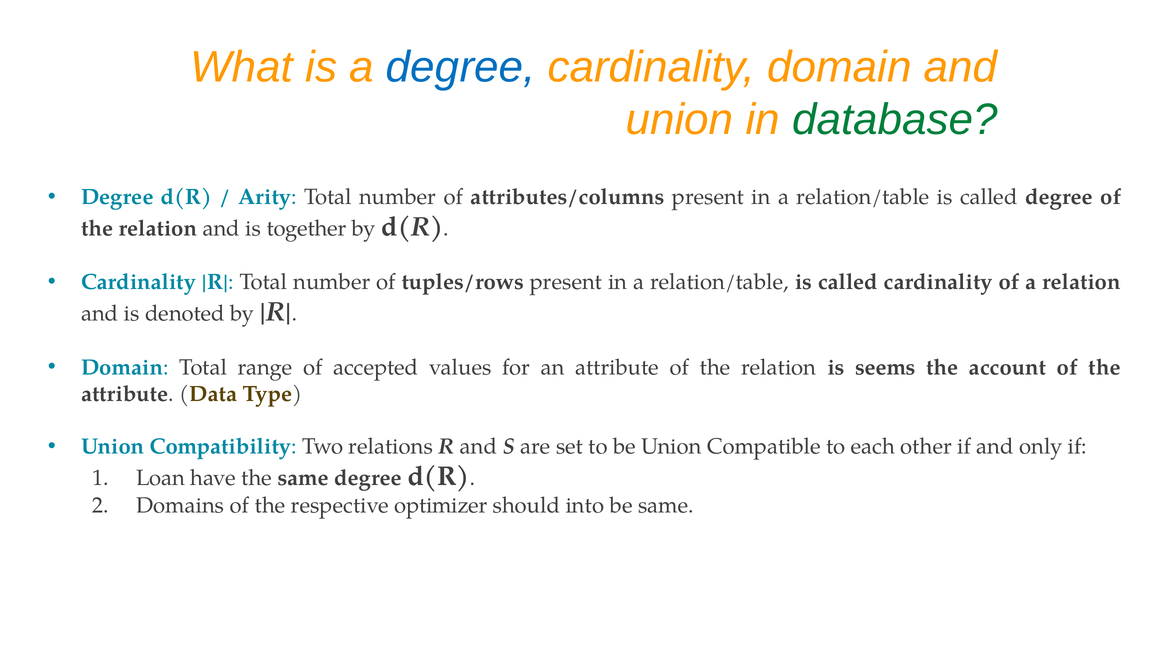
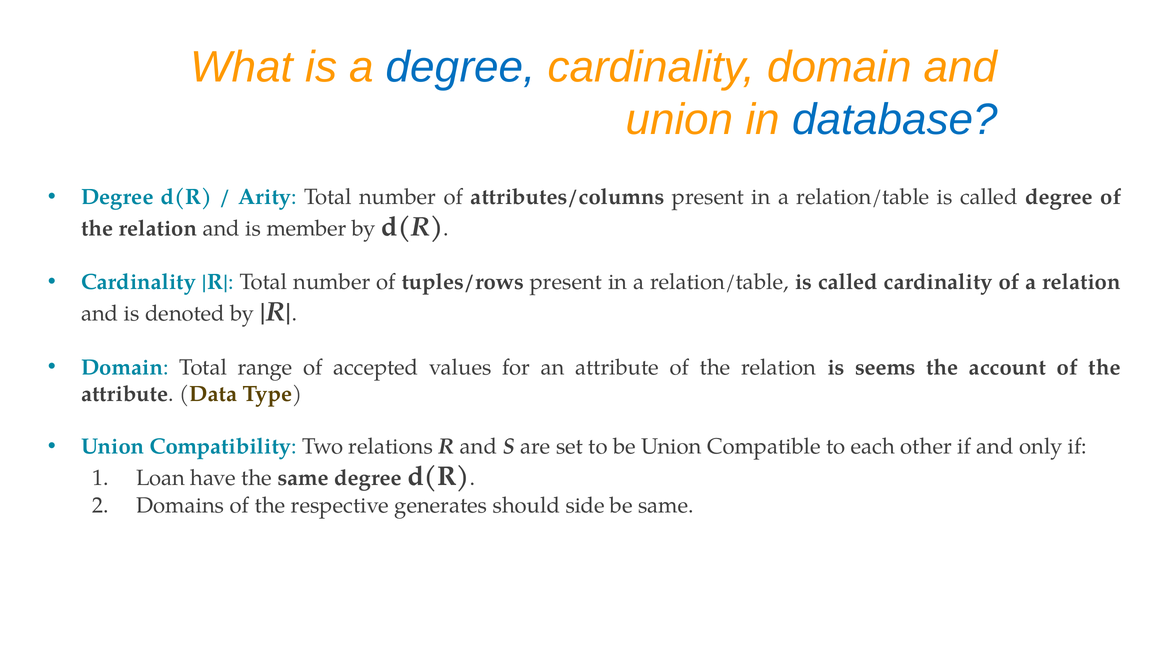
database colour: green -> blue (895, 120)
together: together -> member (307, 228)
optimizer: optimizer -> generates (441, 506)
into: into -> side (585, 506)
